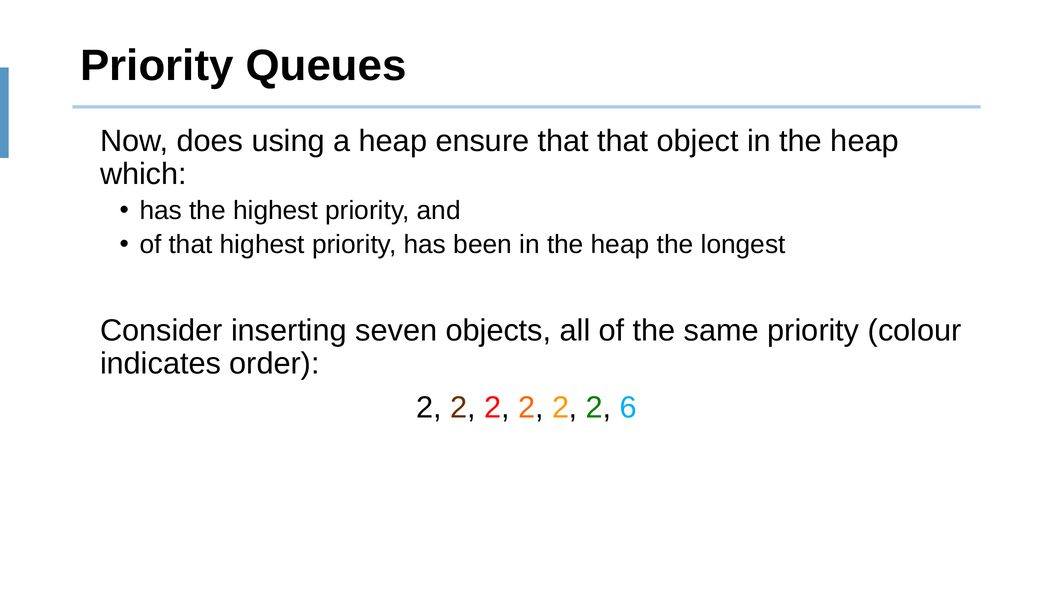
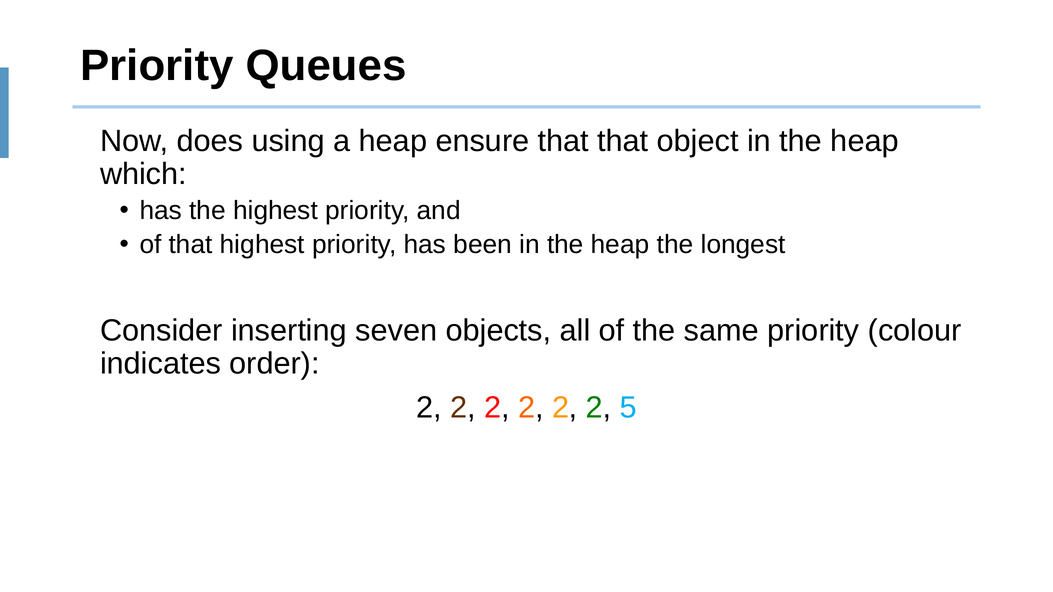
6: 6 -> 5 (628, 408)
